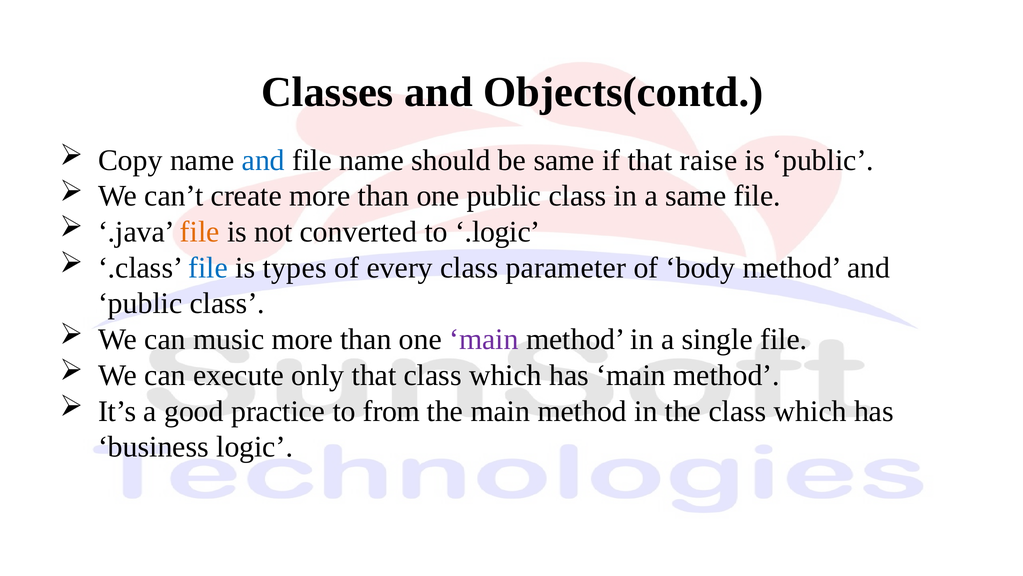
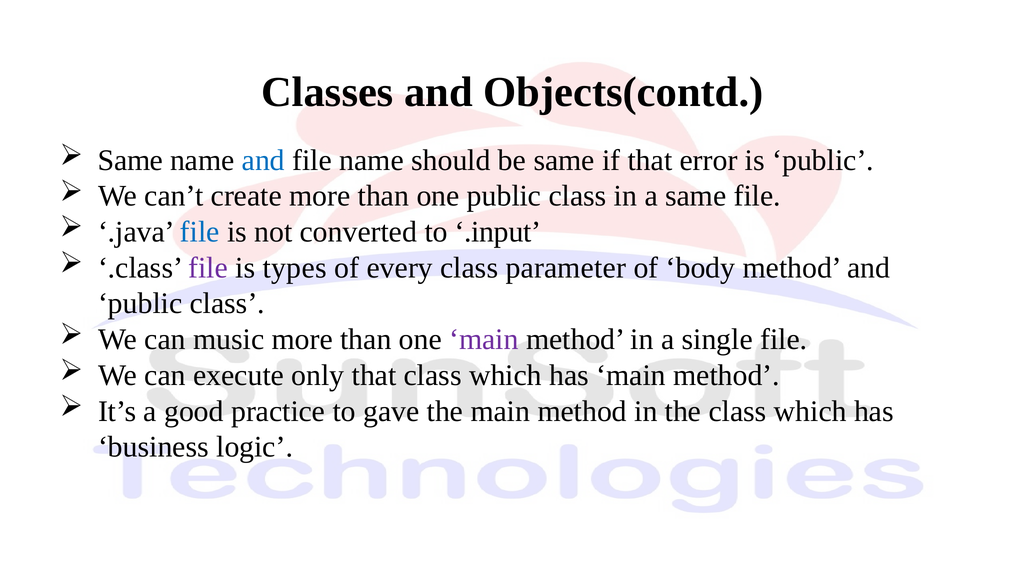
Copy: Copy -> Same (131, 160)
raise: raise -> error (709, 160)
file colour: orange -> blue (200, 232)
.logic: .logic -> .input (498, 232)
file colour: blue -> purple (208, 267)
from: from -> gave (391, 411)
